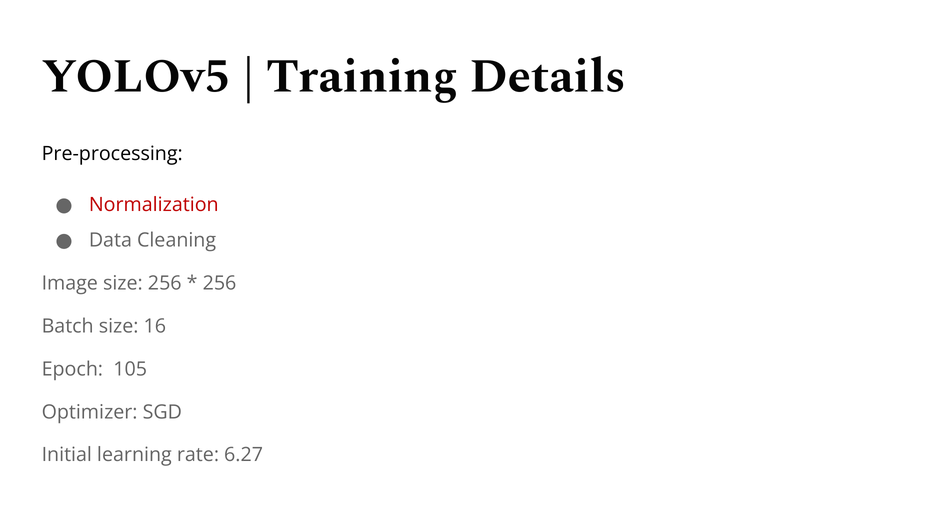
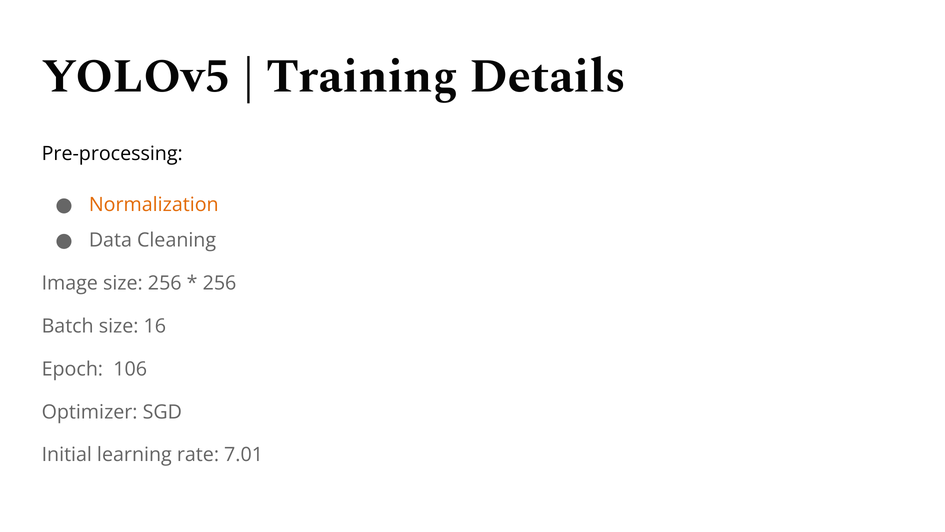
Normalization colour: red -> orange (154, 205)
105: 105 -> 106 (130, 369)
6.27: 6.27 -> 7.01 (244, 455)
